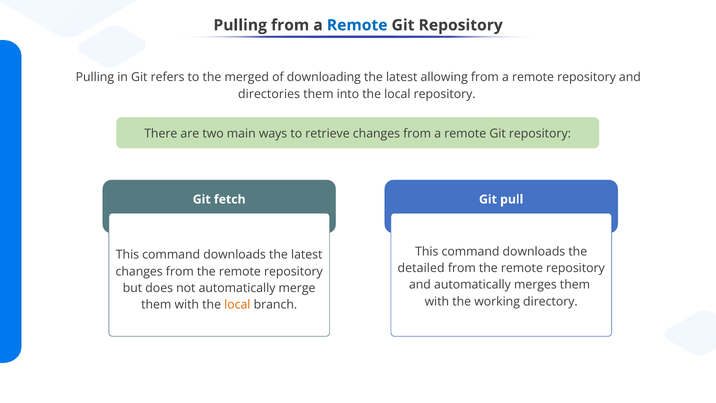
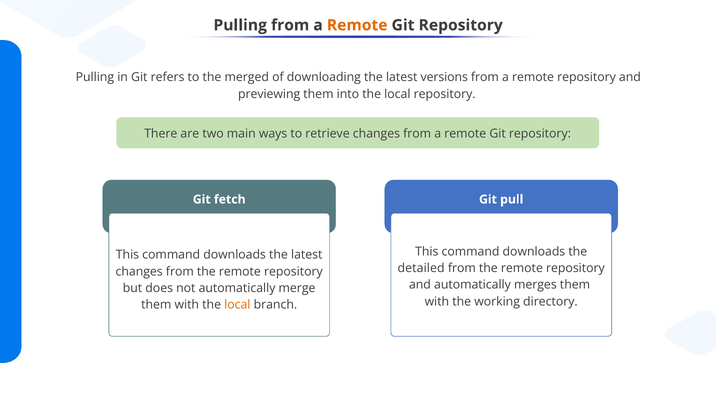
Remote colour: blue -> orange (357, 25)
allowing: allowing -> versions (444, 77)
directories: directories -> previewing (269, 94)
